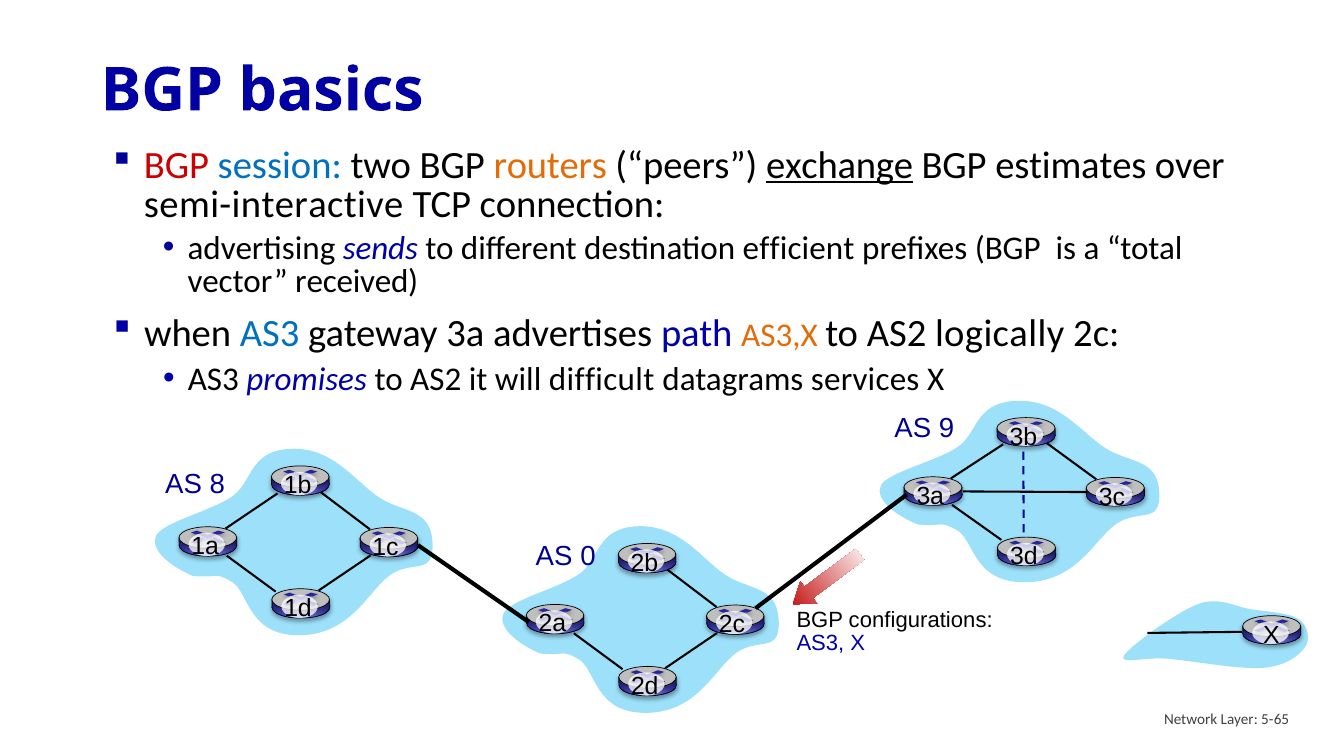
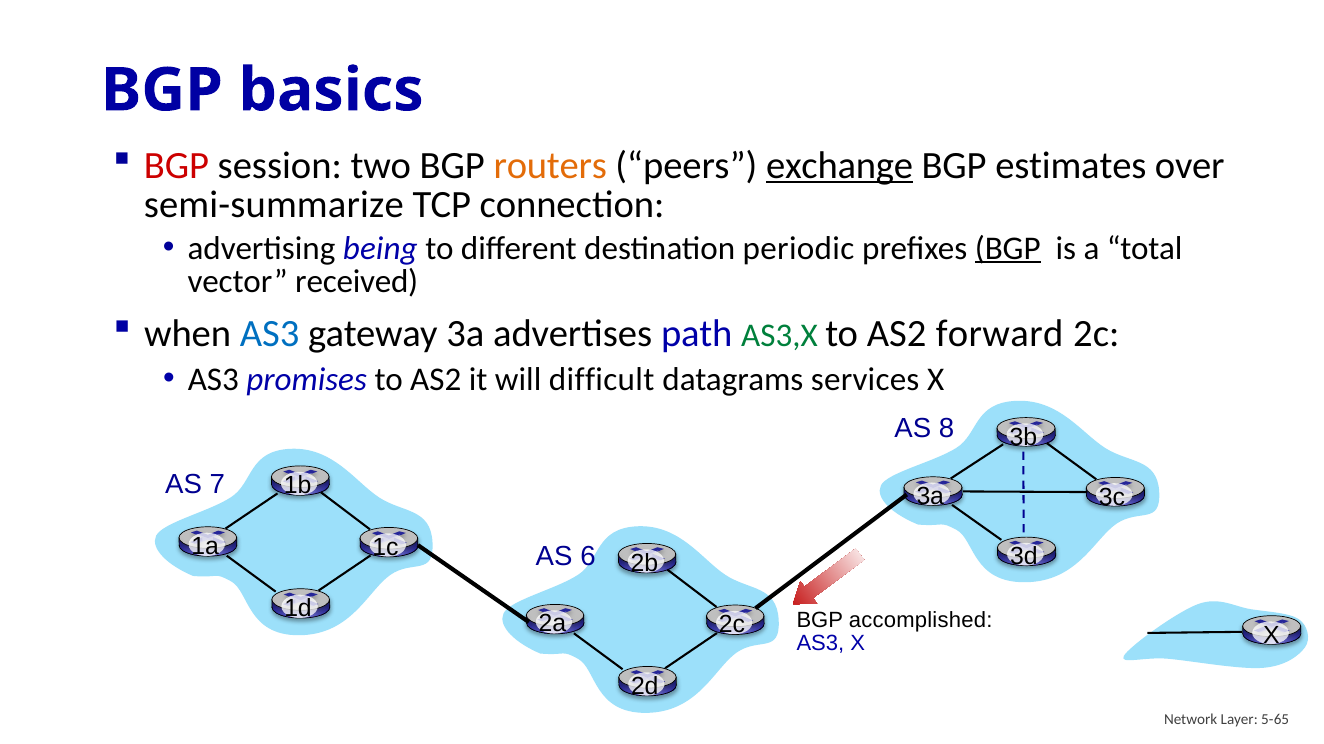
session colour: blue -> black (280, 166)
semi-interactive: semi-interactive -> semi-summarize (274, 205)
sends: sends -> being (380, 248)
efficient: efficient -> periodic (799, 248)
BGP underline: none -> present (1008, 248)
AS3,X colour: orange -> green (779, 336)
logically: logically -> forward (1000, 334)
9: 9 -> 8 (947, 429)
8: 8 -> 7 (217, 485)
0: 0 -> 6 (588, 557)
configurations: configurations -> accomplished (921, 621)
